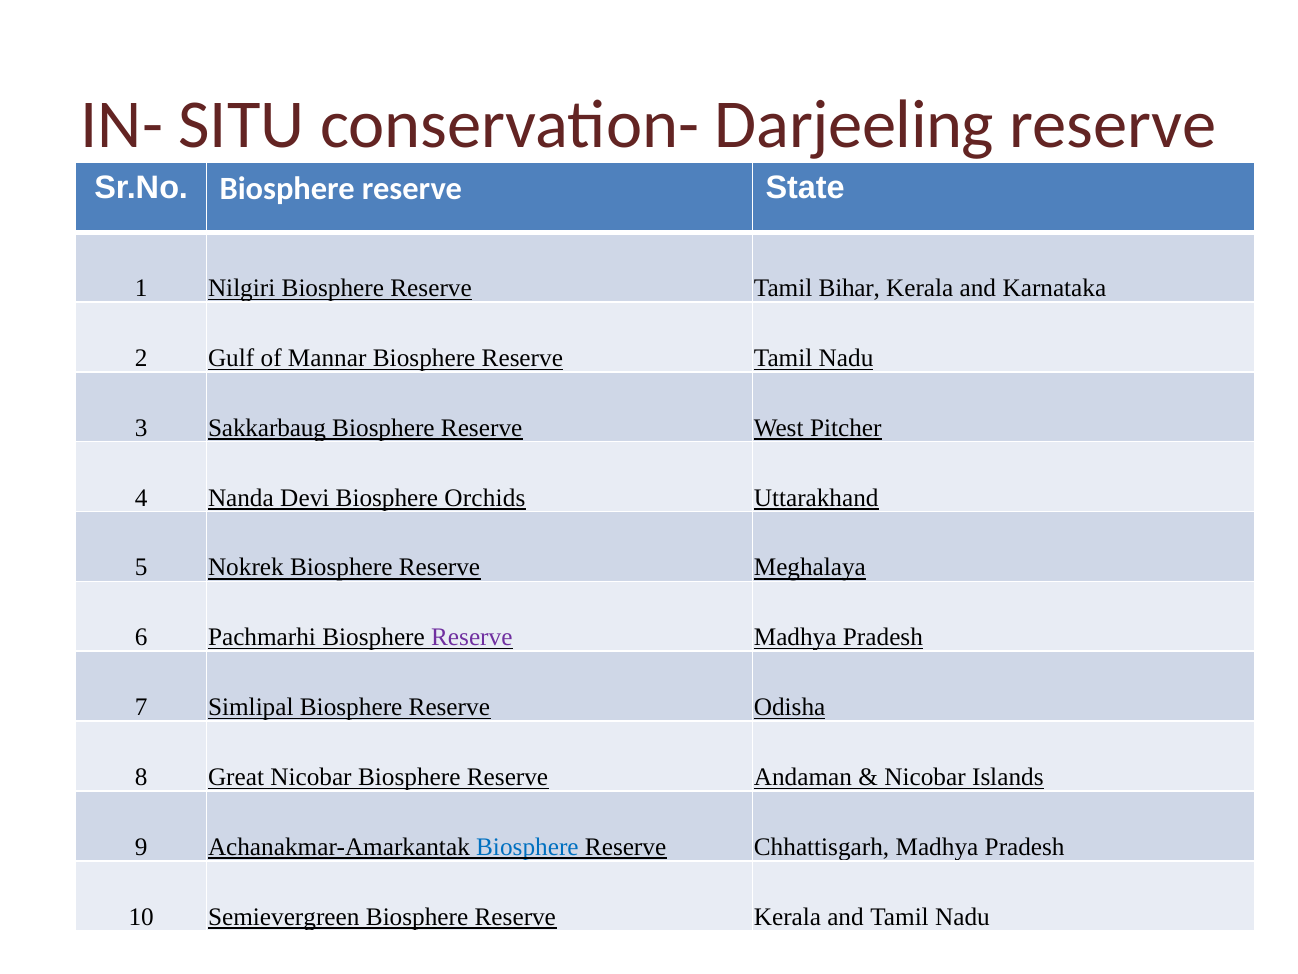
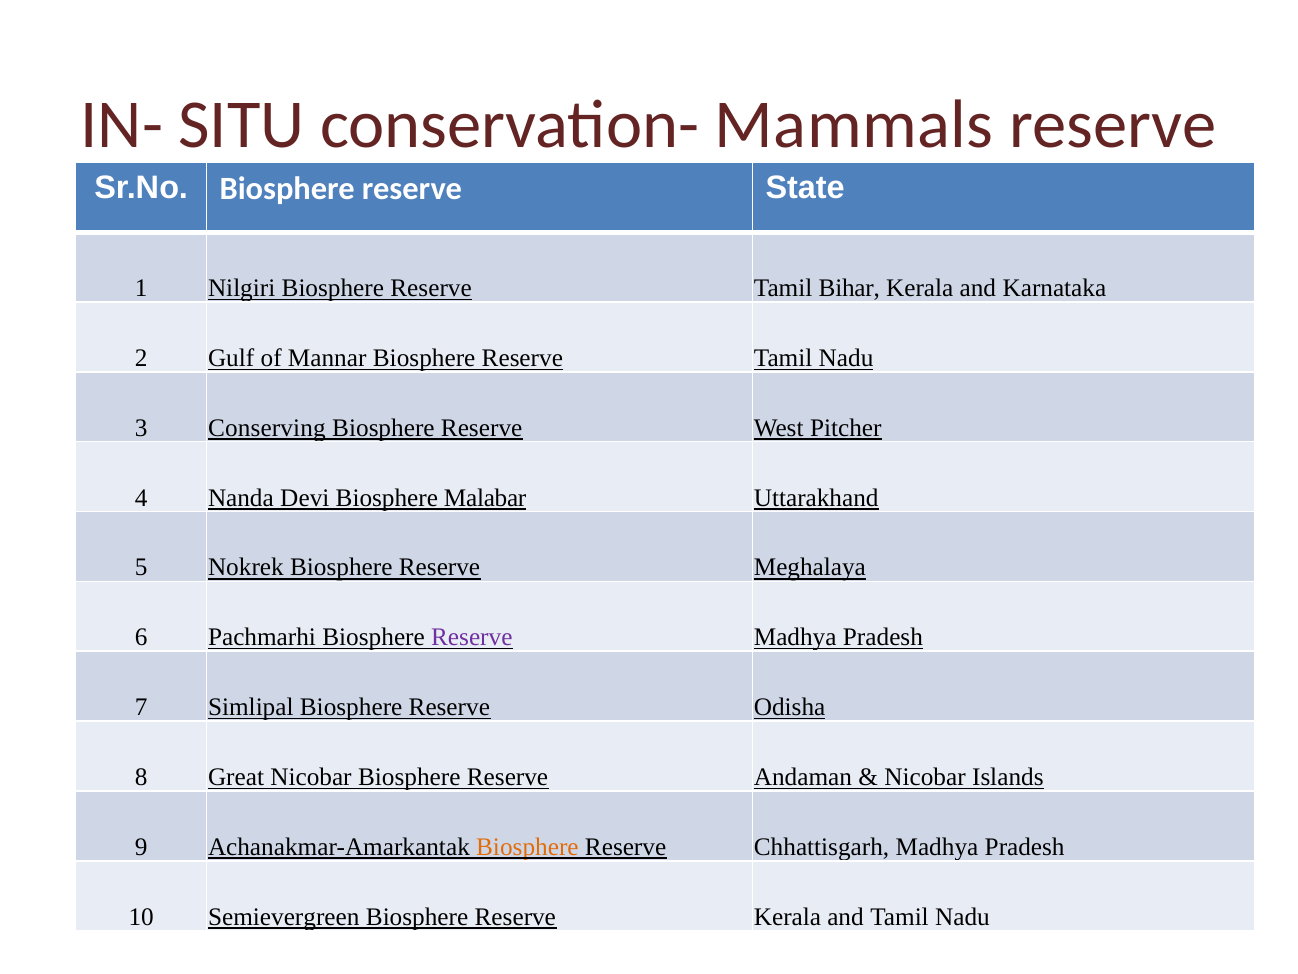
Darjeeling: Darjeeling -> Mammals (854, 125)
Sakkarbaug: Sakkarbaug -> Conserving (267, 428)
Orchids: Orchids -> Malabar (485, 498)
Biosphere colour: blue -> orange (527, 847)
